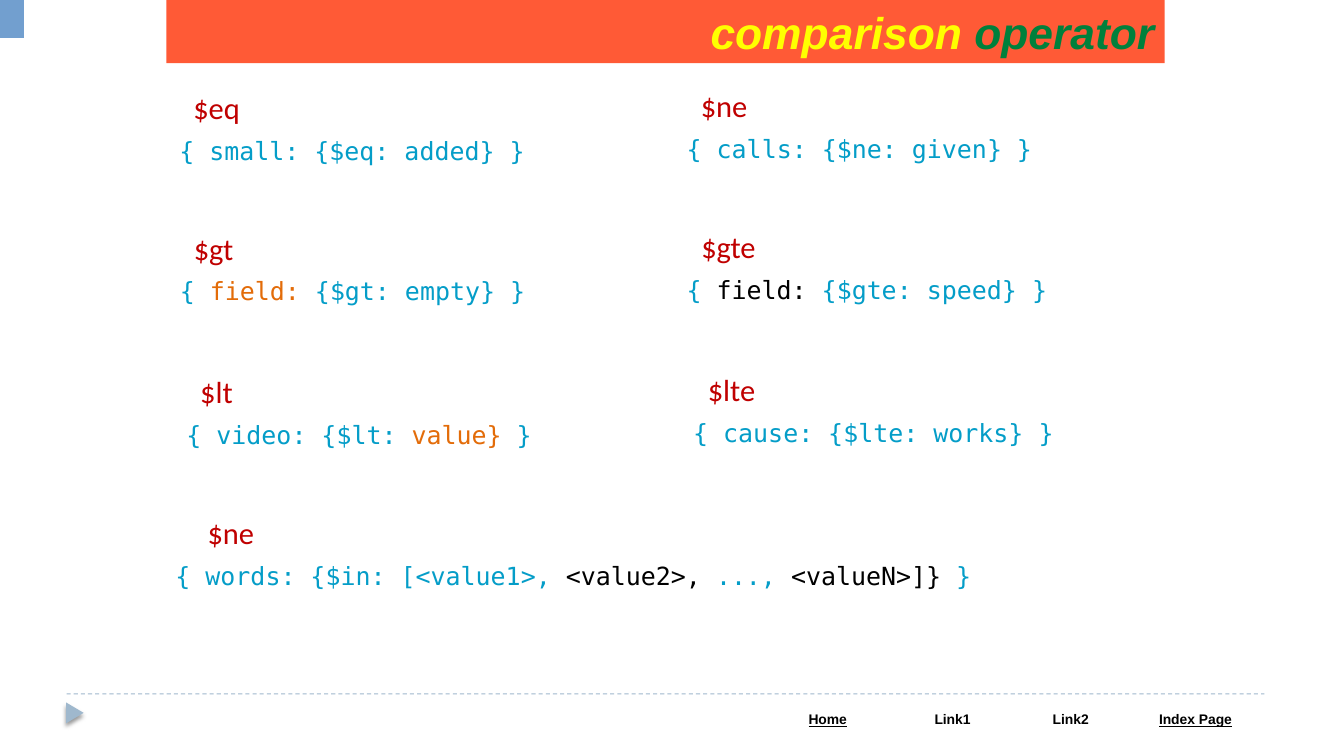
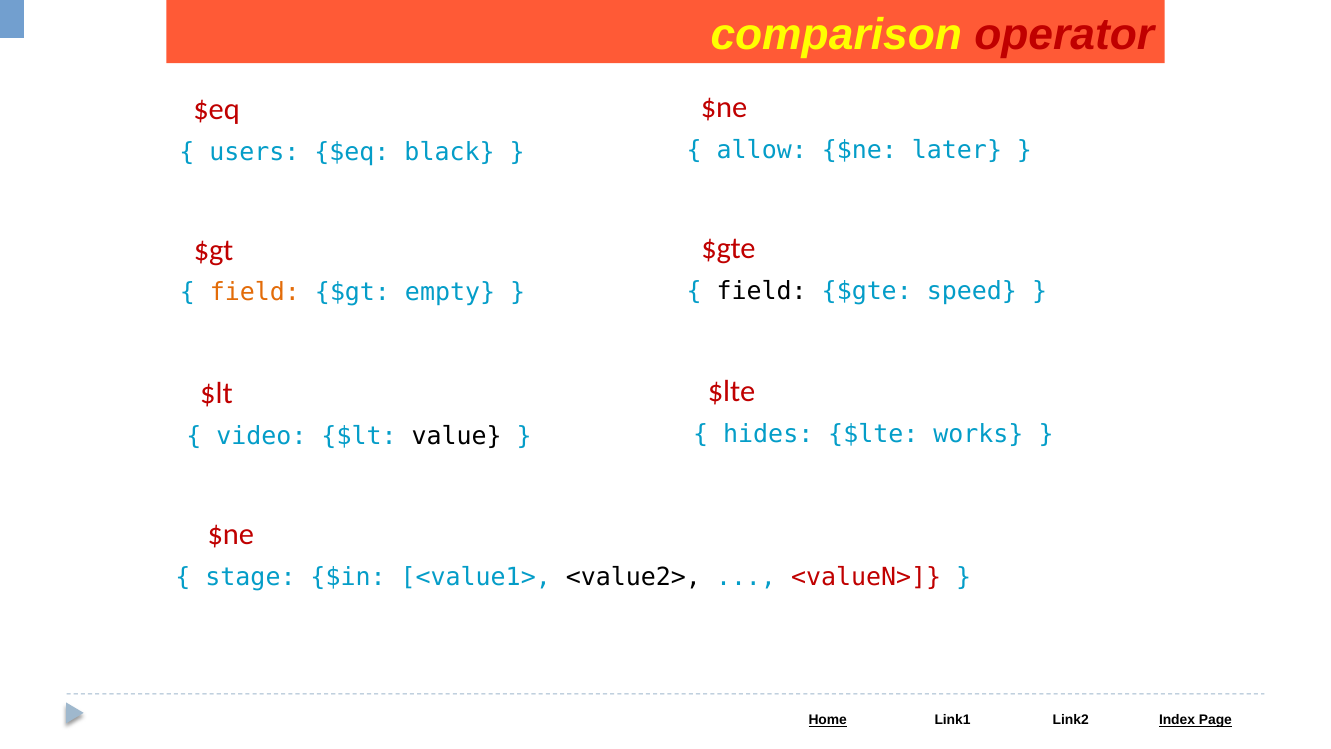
operator colour: green -> red (1064, 35)
calls: calls -> allow (762, 150)
given: given -> later (957, 150)
small: small -> users (254, 152)
added: added -> black (450, 152)
cause: cause -> hides (768, 434)
value colour: orange -> black (457, 436)
words: words -> stage (250, 577)
<valueN> colour: black -> red (866, 577)
